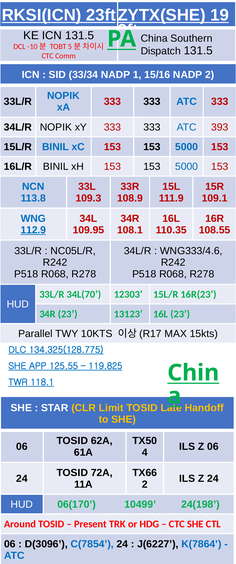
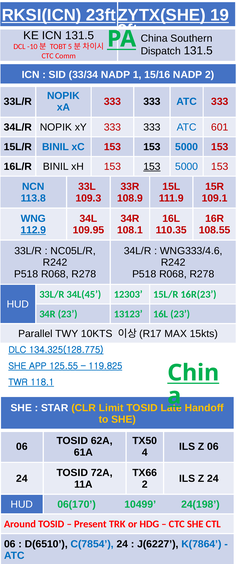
393: 393 -> 601 (220, 127)
153 underline: none -> present (152, 167)
34L(70: 34L(70 -> 34L(45 (84, 295)
D(3096: D(3096 -> D(6510 (46, 545)
